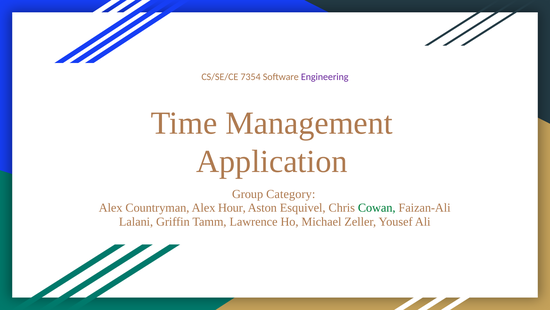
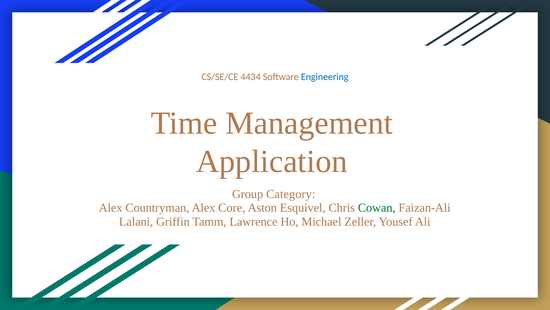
7354: 7354 -> 4434 (251, 77)
Engineering colour: purple -> blue (325, 77)
Hour: Hour -> Core (232, 207)
